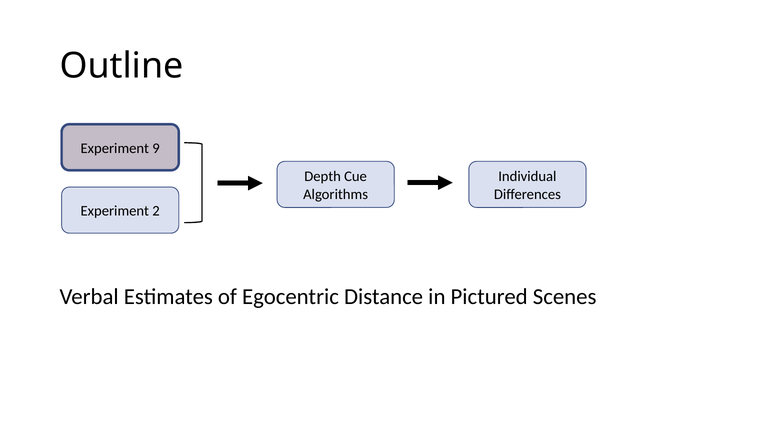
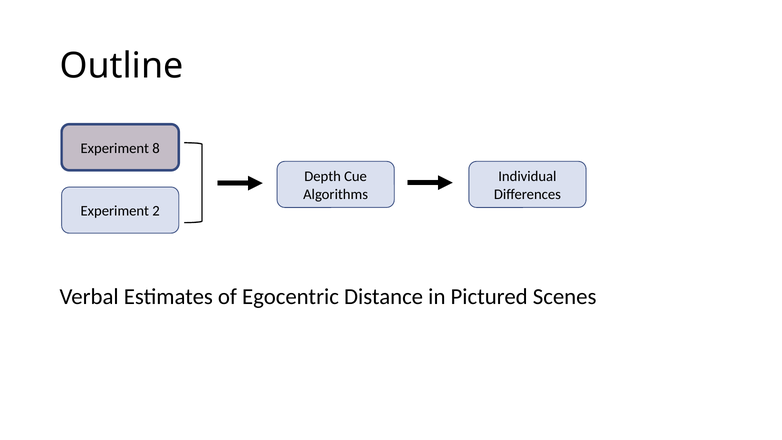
9: 9 -> 8 (156, 148)
